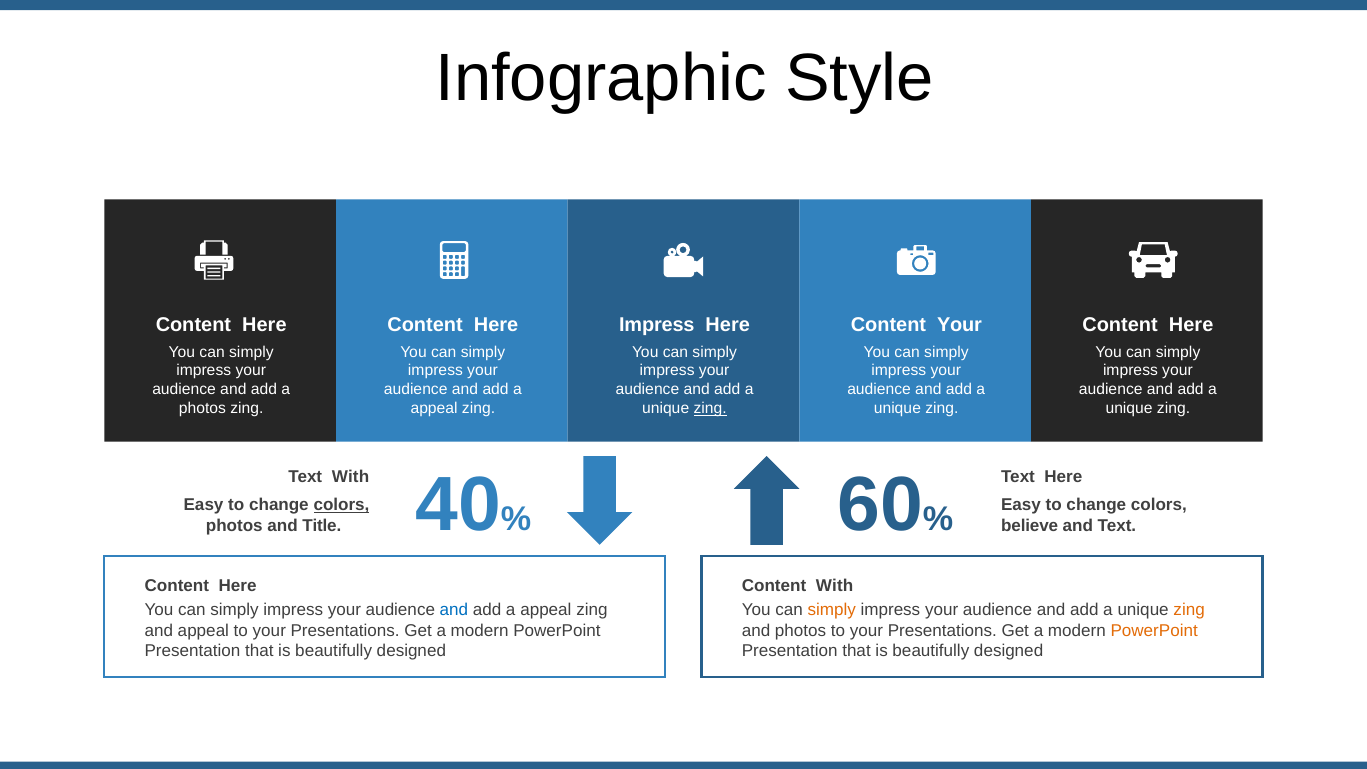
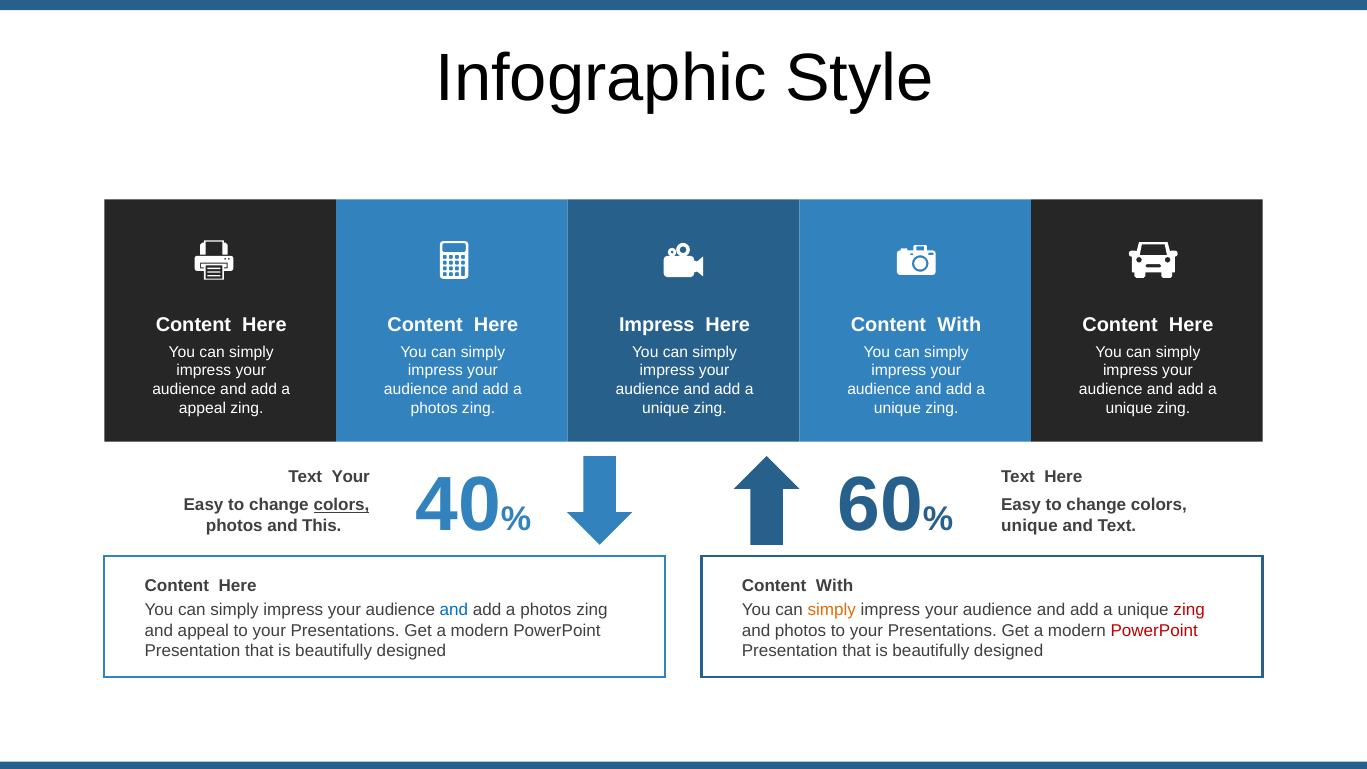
Your: Your -> With (959, 325)
photos: photos -> appeal (202, 408)
appeal: appeal -> photos (434, 408)
zing underline: present -> none (710, 408)
Text With: With -> Your (351, 477)
Title: Title -> This (322, 525)
believe: believe -> unique (1029, 525)
appeal: appeal -> photos (546, 610)
zing colour: orange -> red (1189, 610)
PowerPoint colour: orange -> red (1154, 630)
